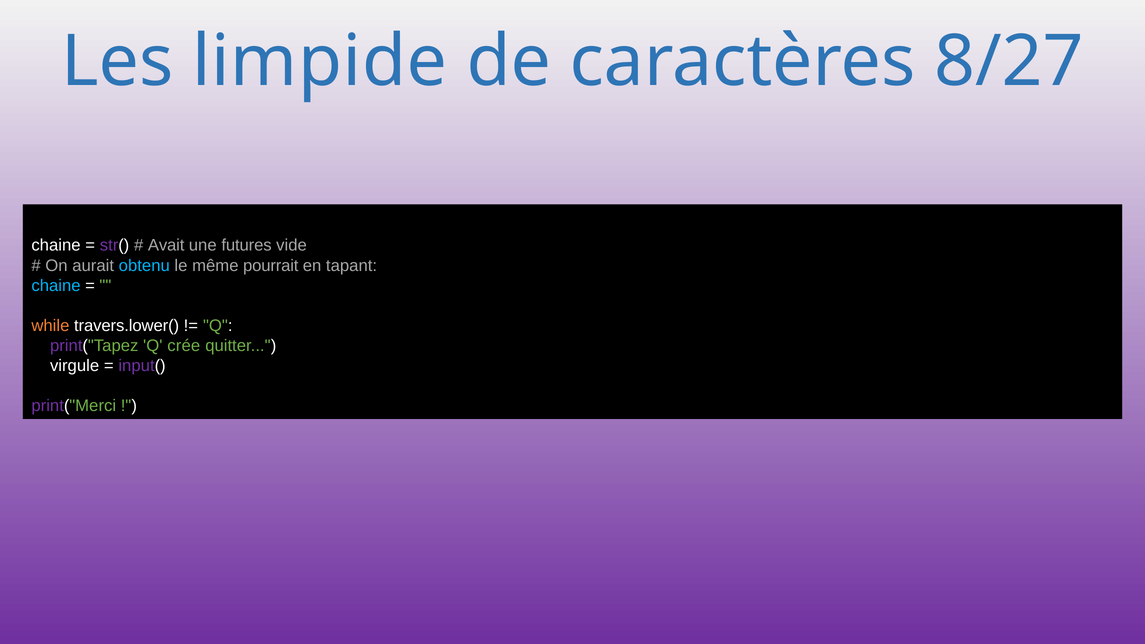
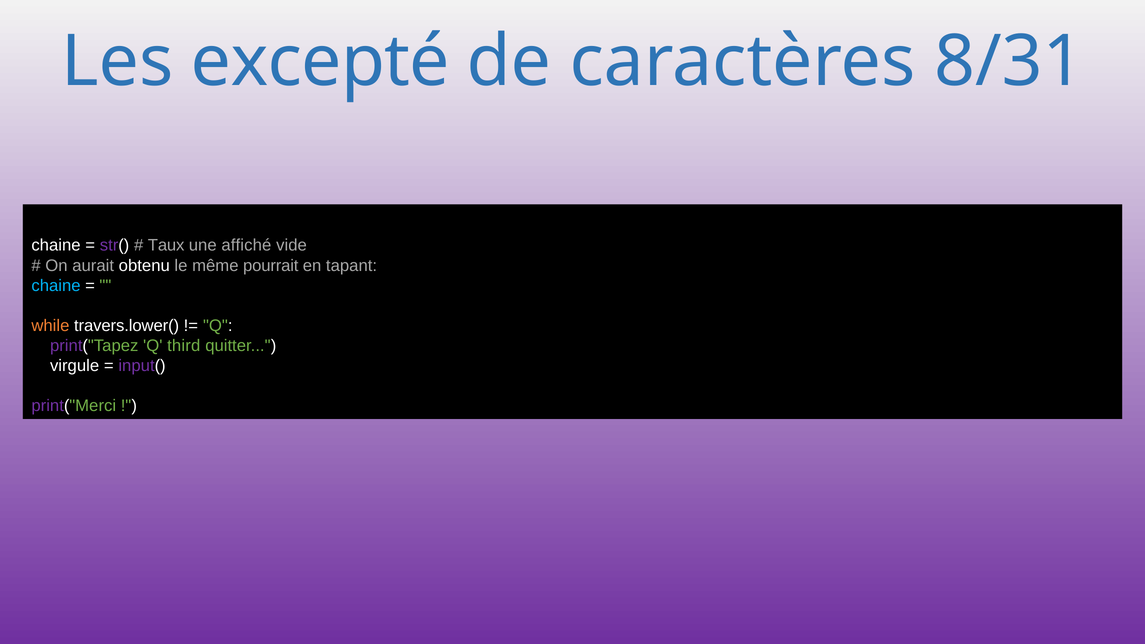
limpide: limpide -> excepté (320, 62)
8/27: 8/27 -> 8/31 (1009, 62)
Avait: Avait -> Taux (166, 245)
futures: futures -> affiché (246, 245)
obtenu colour: light blue -> white (144, 266)
crée: crée -> third (184, 346)
